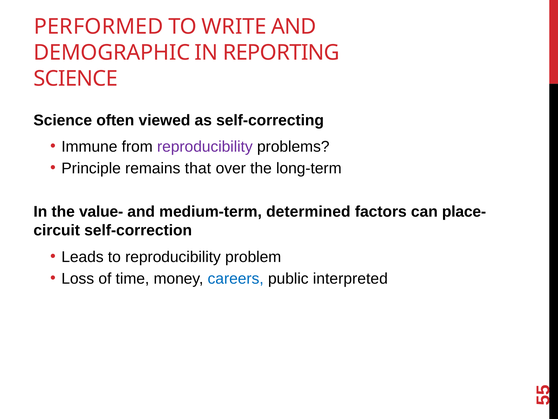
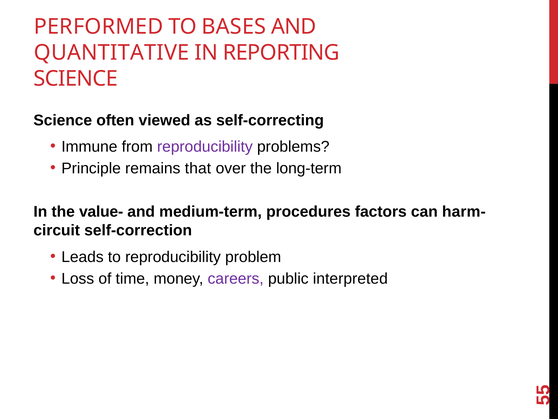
WRITE: WRITE -> BASES (234, 27)
DEMOGRAPHIC: DEMOGRAPHIC -> QUANTITATIVE (112, 53)
determined: determined -> procedures (308, 212)
place-: place- -> harm- (464, 212)
careers colour: blue -> purple (236, 278)
